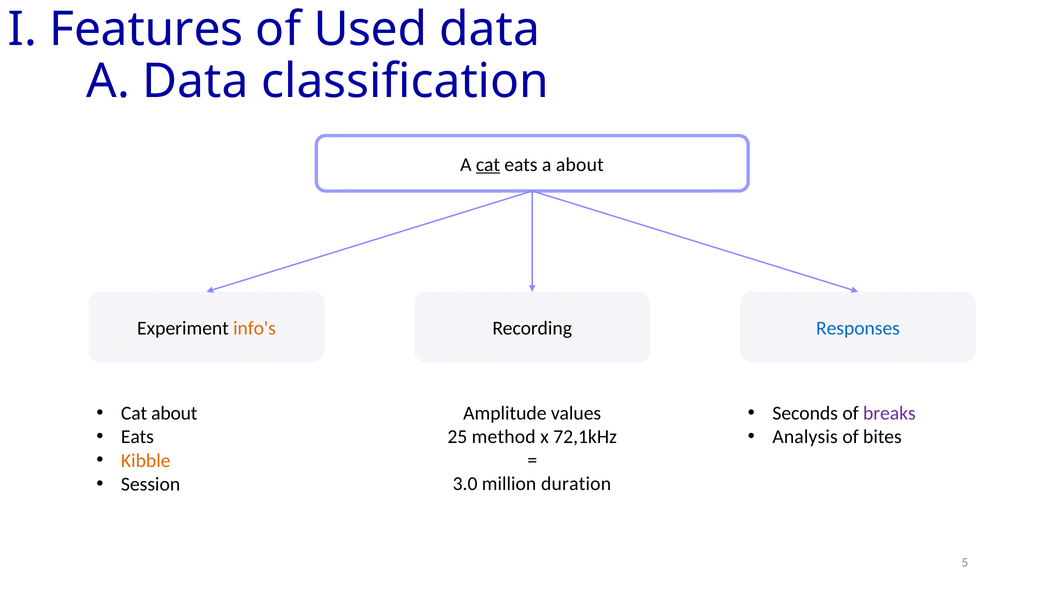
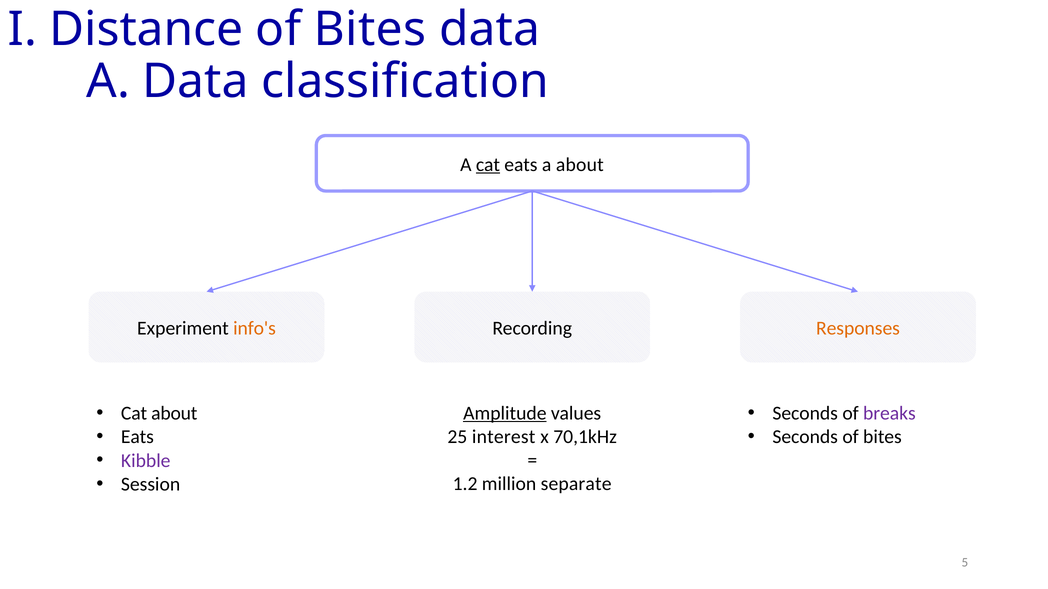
Features: Features -> Distance (146, 30)
Used: Used -> Bites (370, 30)
Responses colour: blue -> orange (858, 329)
Amplitude underline: none -> present (505, 413)
Analysis: Analysis -> Seconds (805, 437)
method: method -> interest (504, 437)
72,1kHz: 72,1kHz -> 70,1kHz (585, 437)
Kibble colour: orange -> purple (146, 461)
3.0: 3.0 -> 1.2 (465, 484)
duration: duration -> separate (576, 484)
